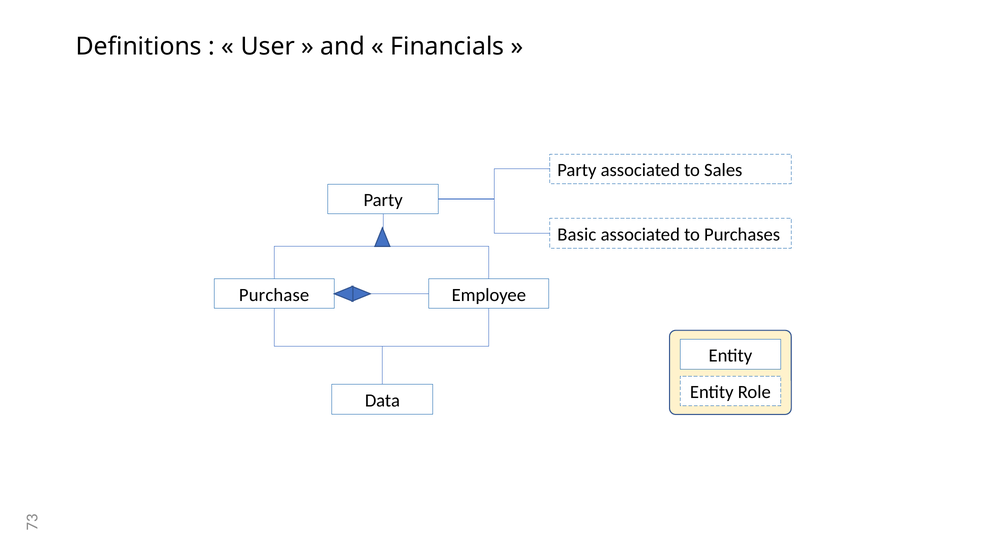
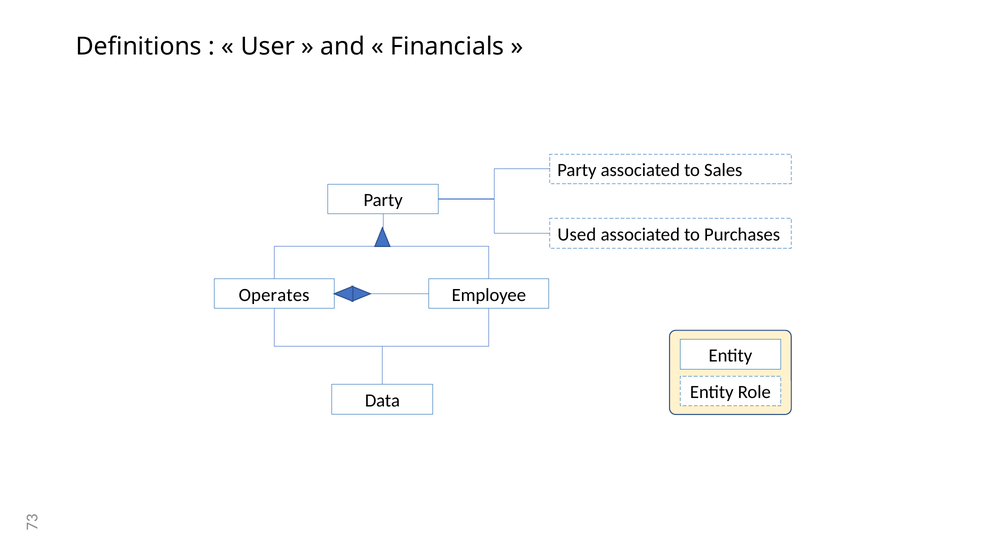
Basic: Basic -> Used (577, 234)
Purchase: Purchase -> Operates (274, 295)
